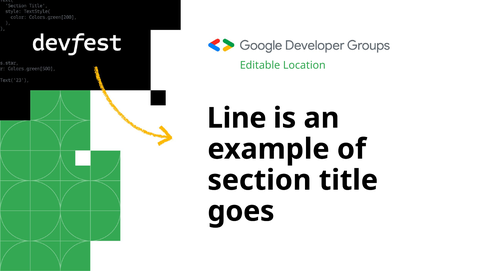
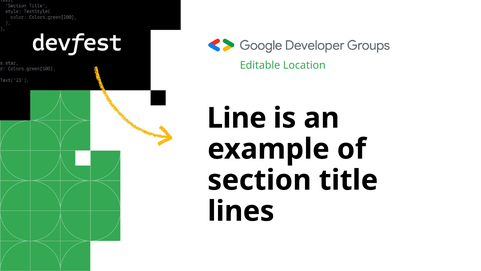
goes: goes -> lines (241, 211)
